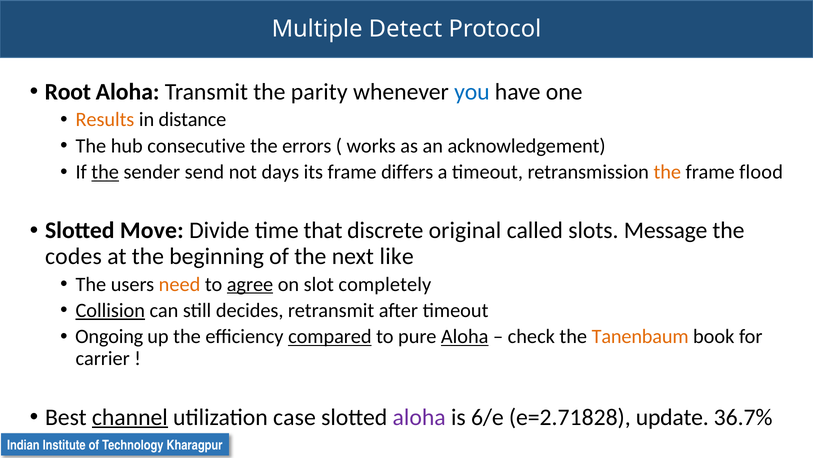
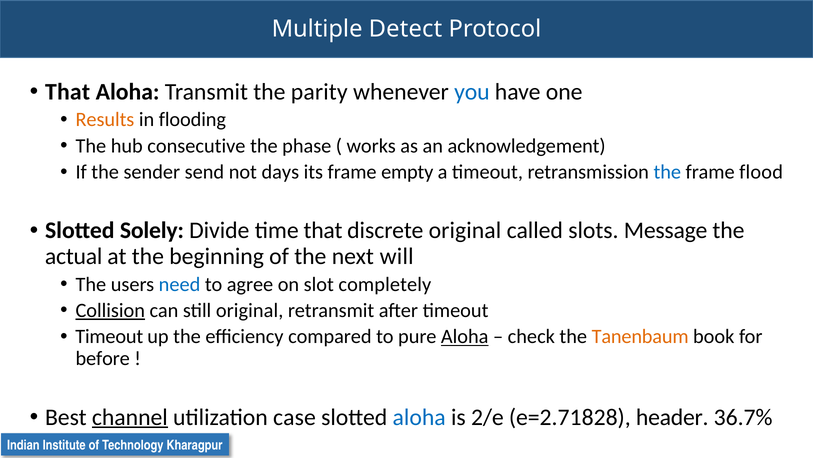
Root: Root -> That (68, 92)
distance: distance -> flooding (192, 120)
errors: errors -> phase (307, 146)
the underline: present -> none (105, 172)
differs: differs -> empty (407, 172)
the colour: orange -> blue (667, 172)
Move: Move -> Solely (152, 230)
codes: codes -> actual (74, 256)
like: like -> will (397, 256)
need colour: orange -> blue (180, 284)
agree underline: present -> none (250, 284)
still decides: decides -> original (250, 310)
Ongoing: Ongoing -> Timeout (109, 336)
compared underline: present -> none (330, 336)
carrier: carrier -> before (103, 358)
aloha colour: purple -> blue (419, 417)
6/e: 6/e -> 2/e (487, 417)
update: update -> header (672, 417)
